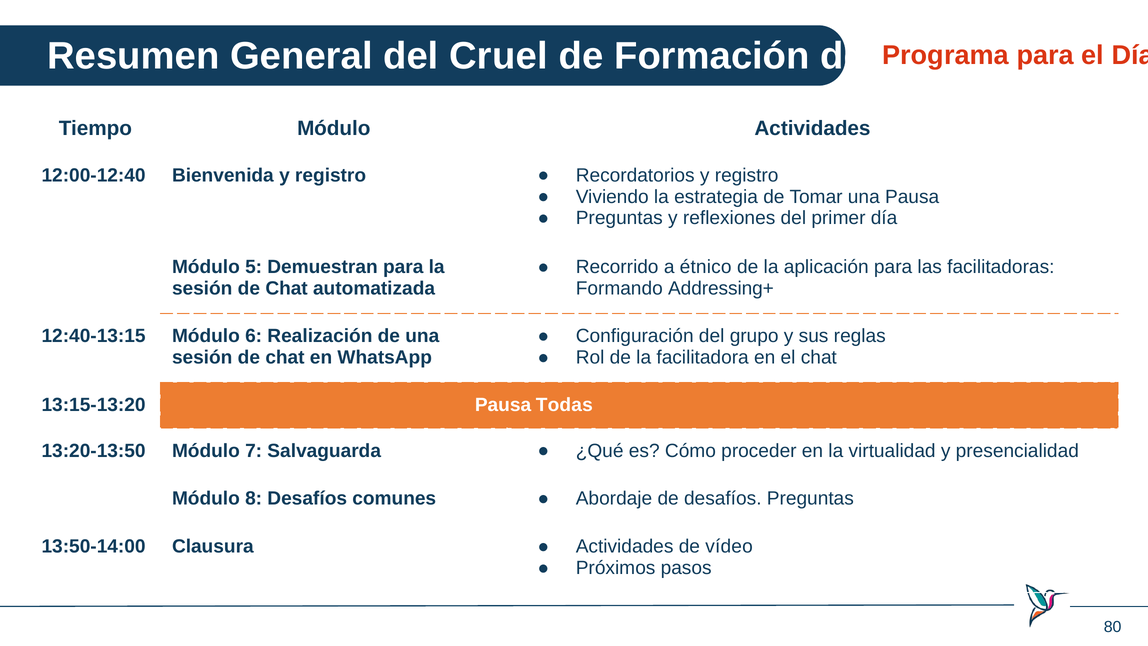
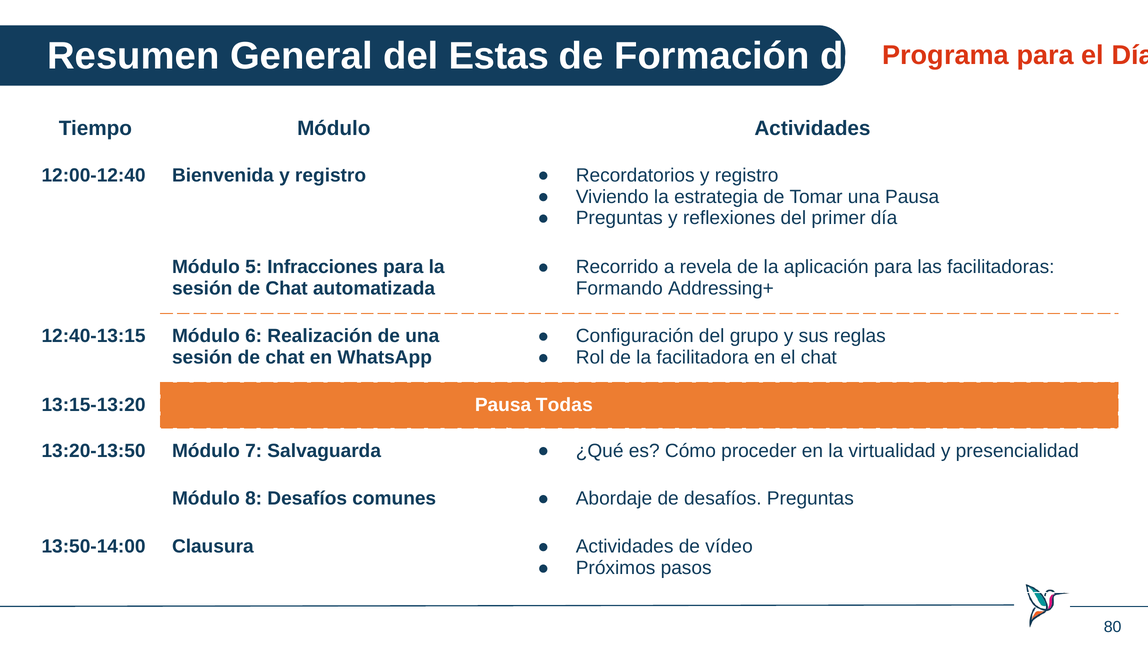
Cruel: Cruel -> Estas (499, 56)
étnico: étnico -> revela (706, 267)
Demuestran: Demuestran -> Infracciones (323, 267)
